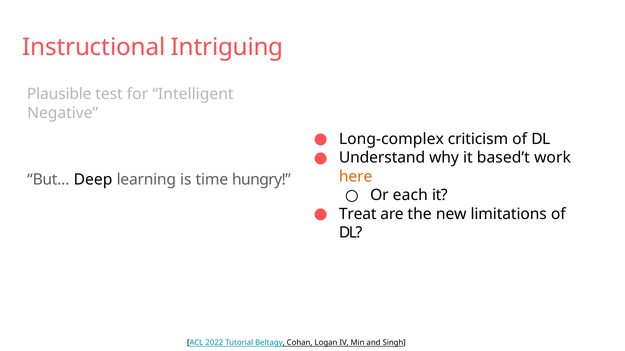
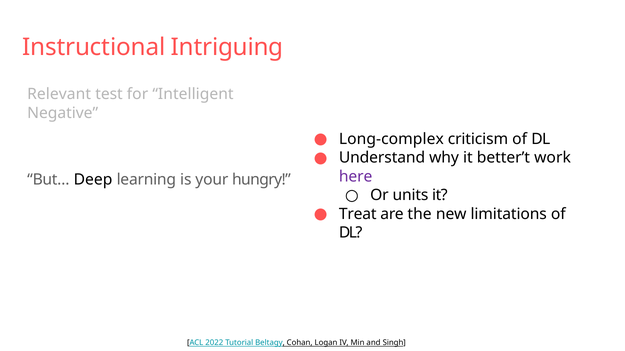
Plausible: Plausible -> Relevant (59, 94)
based’t: based’t -> better’t (503, 158)
here colour: orange -> purple (356, 177)
time: time -> your (212, 180)
each: each -> units (410, 195)
